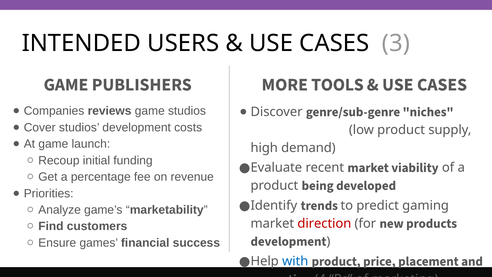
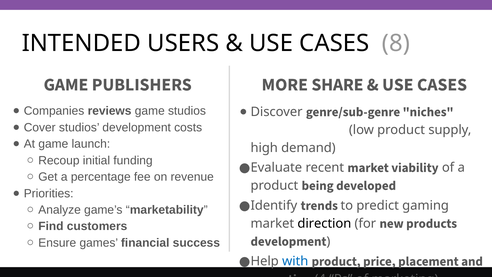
3: 3 -> 8 (396, 43)
TOOLS: TOOLS -> SHARE (337, 85)
direction colour: red -> black (324, 223)
